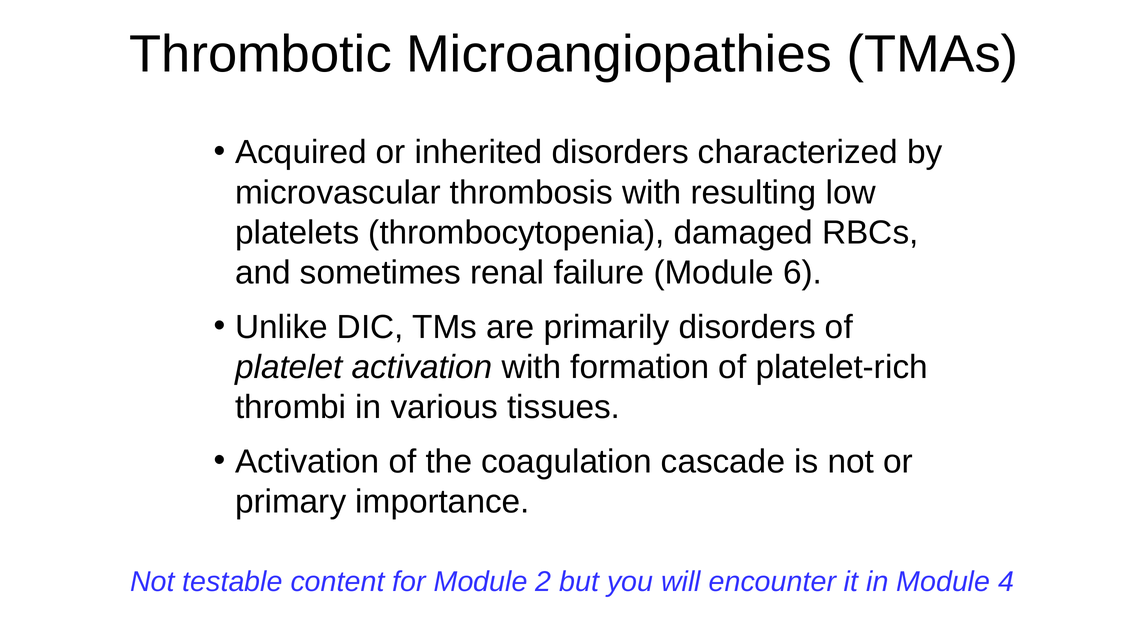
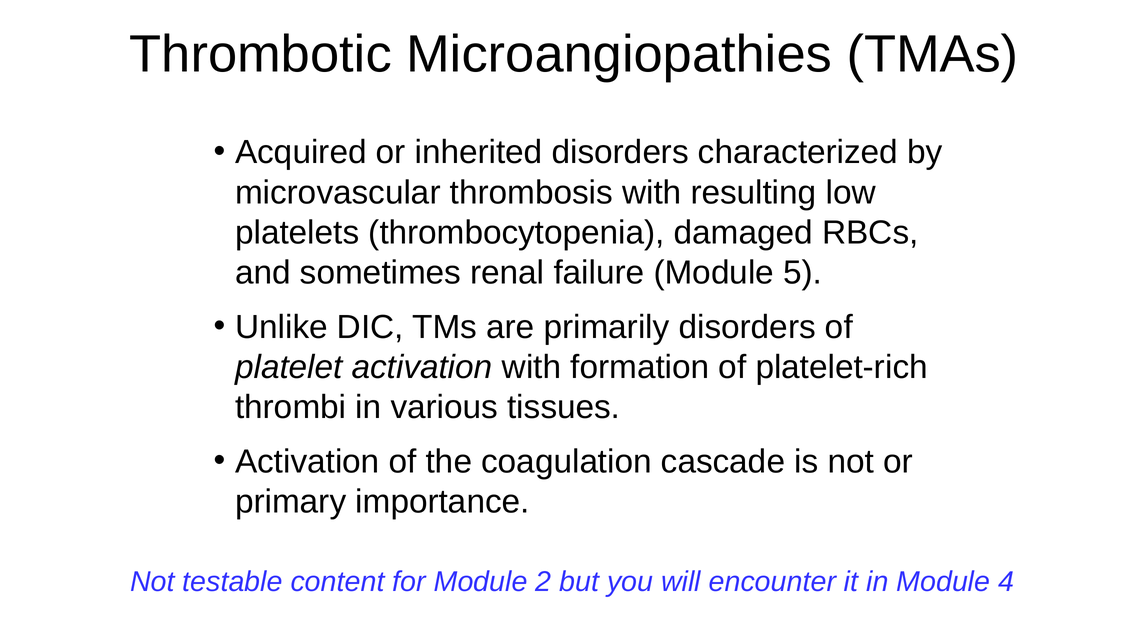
6: 6 -> 5 (803, 273)
